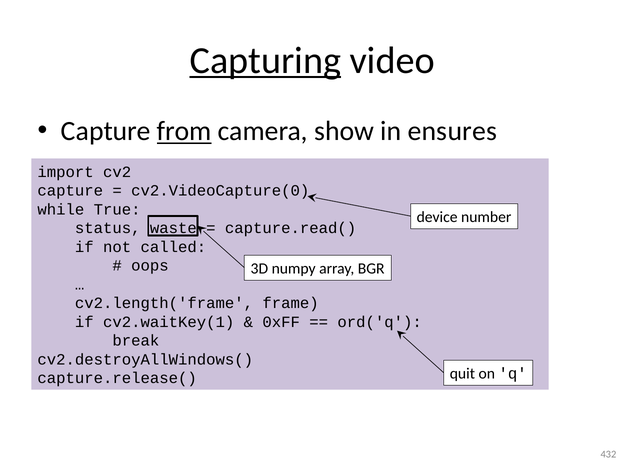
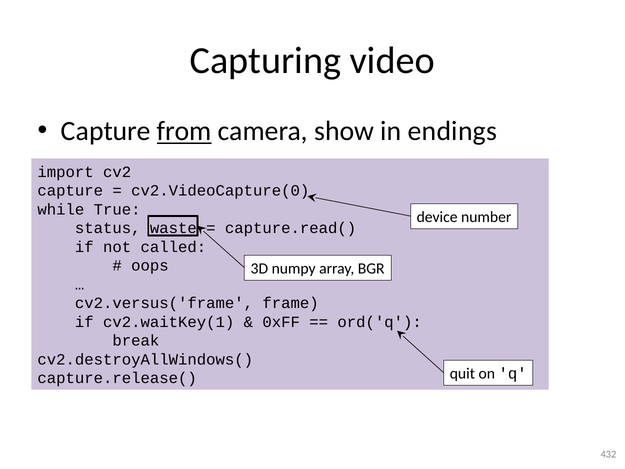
Capturing underline: present -> none (265, 61)
ensures: ensures -> endings (452, 131)
cv2.length('frame: cv2.length('frame -> cv2.versus('frame (164, 303)
